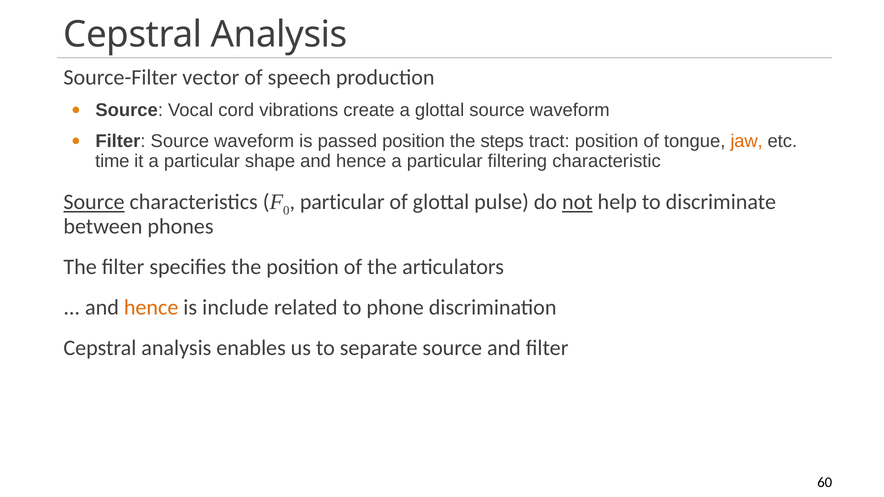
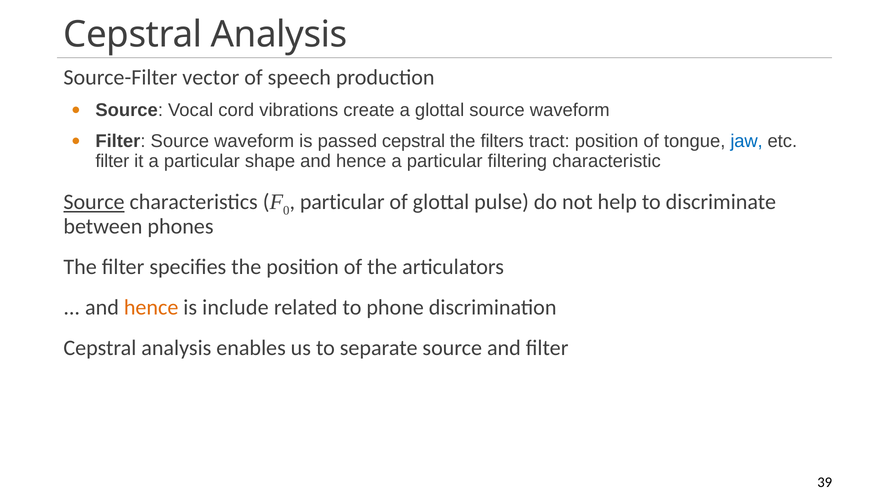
passed position: position -> cepstral (414, 141)
steps: steps -> filters (502, 141)
jaw colour: orange -> blue (747, 141)
time: time -> filter (112, 161)
not underline: present -> none (577, 202)
60: 60 -> 39 (825, 482)
